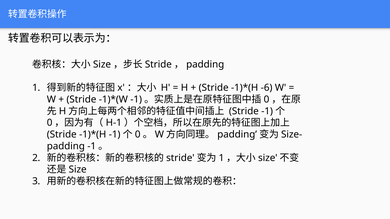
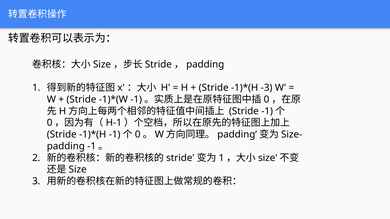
-6: -6 -> -3 (267, 88)
